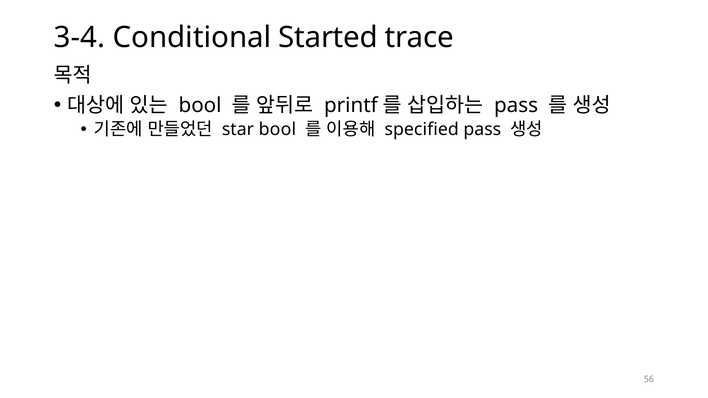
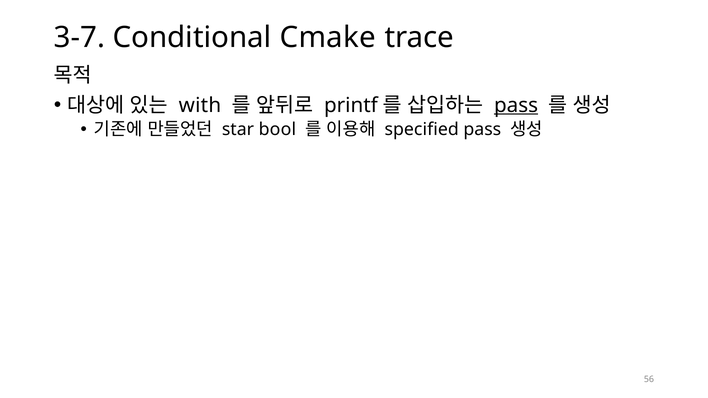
3-4: 3-4 -> 3-7 (80, 37)
Started: Started -> Cmake (328, 37)
bool: bool -> with (200, 105)
pass underline: none -> present (516, 105)
